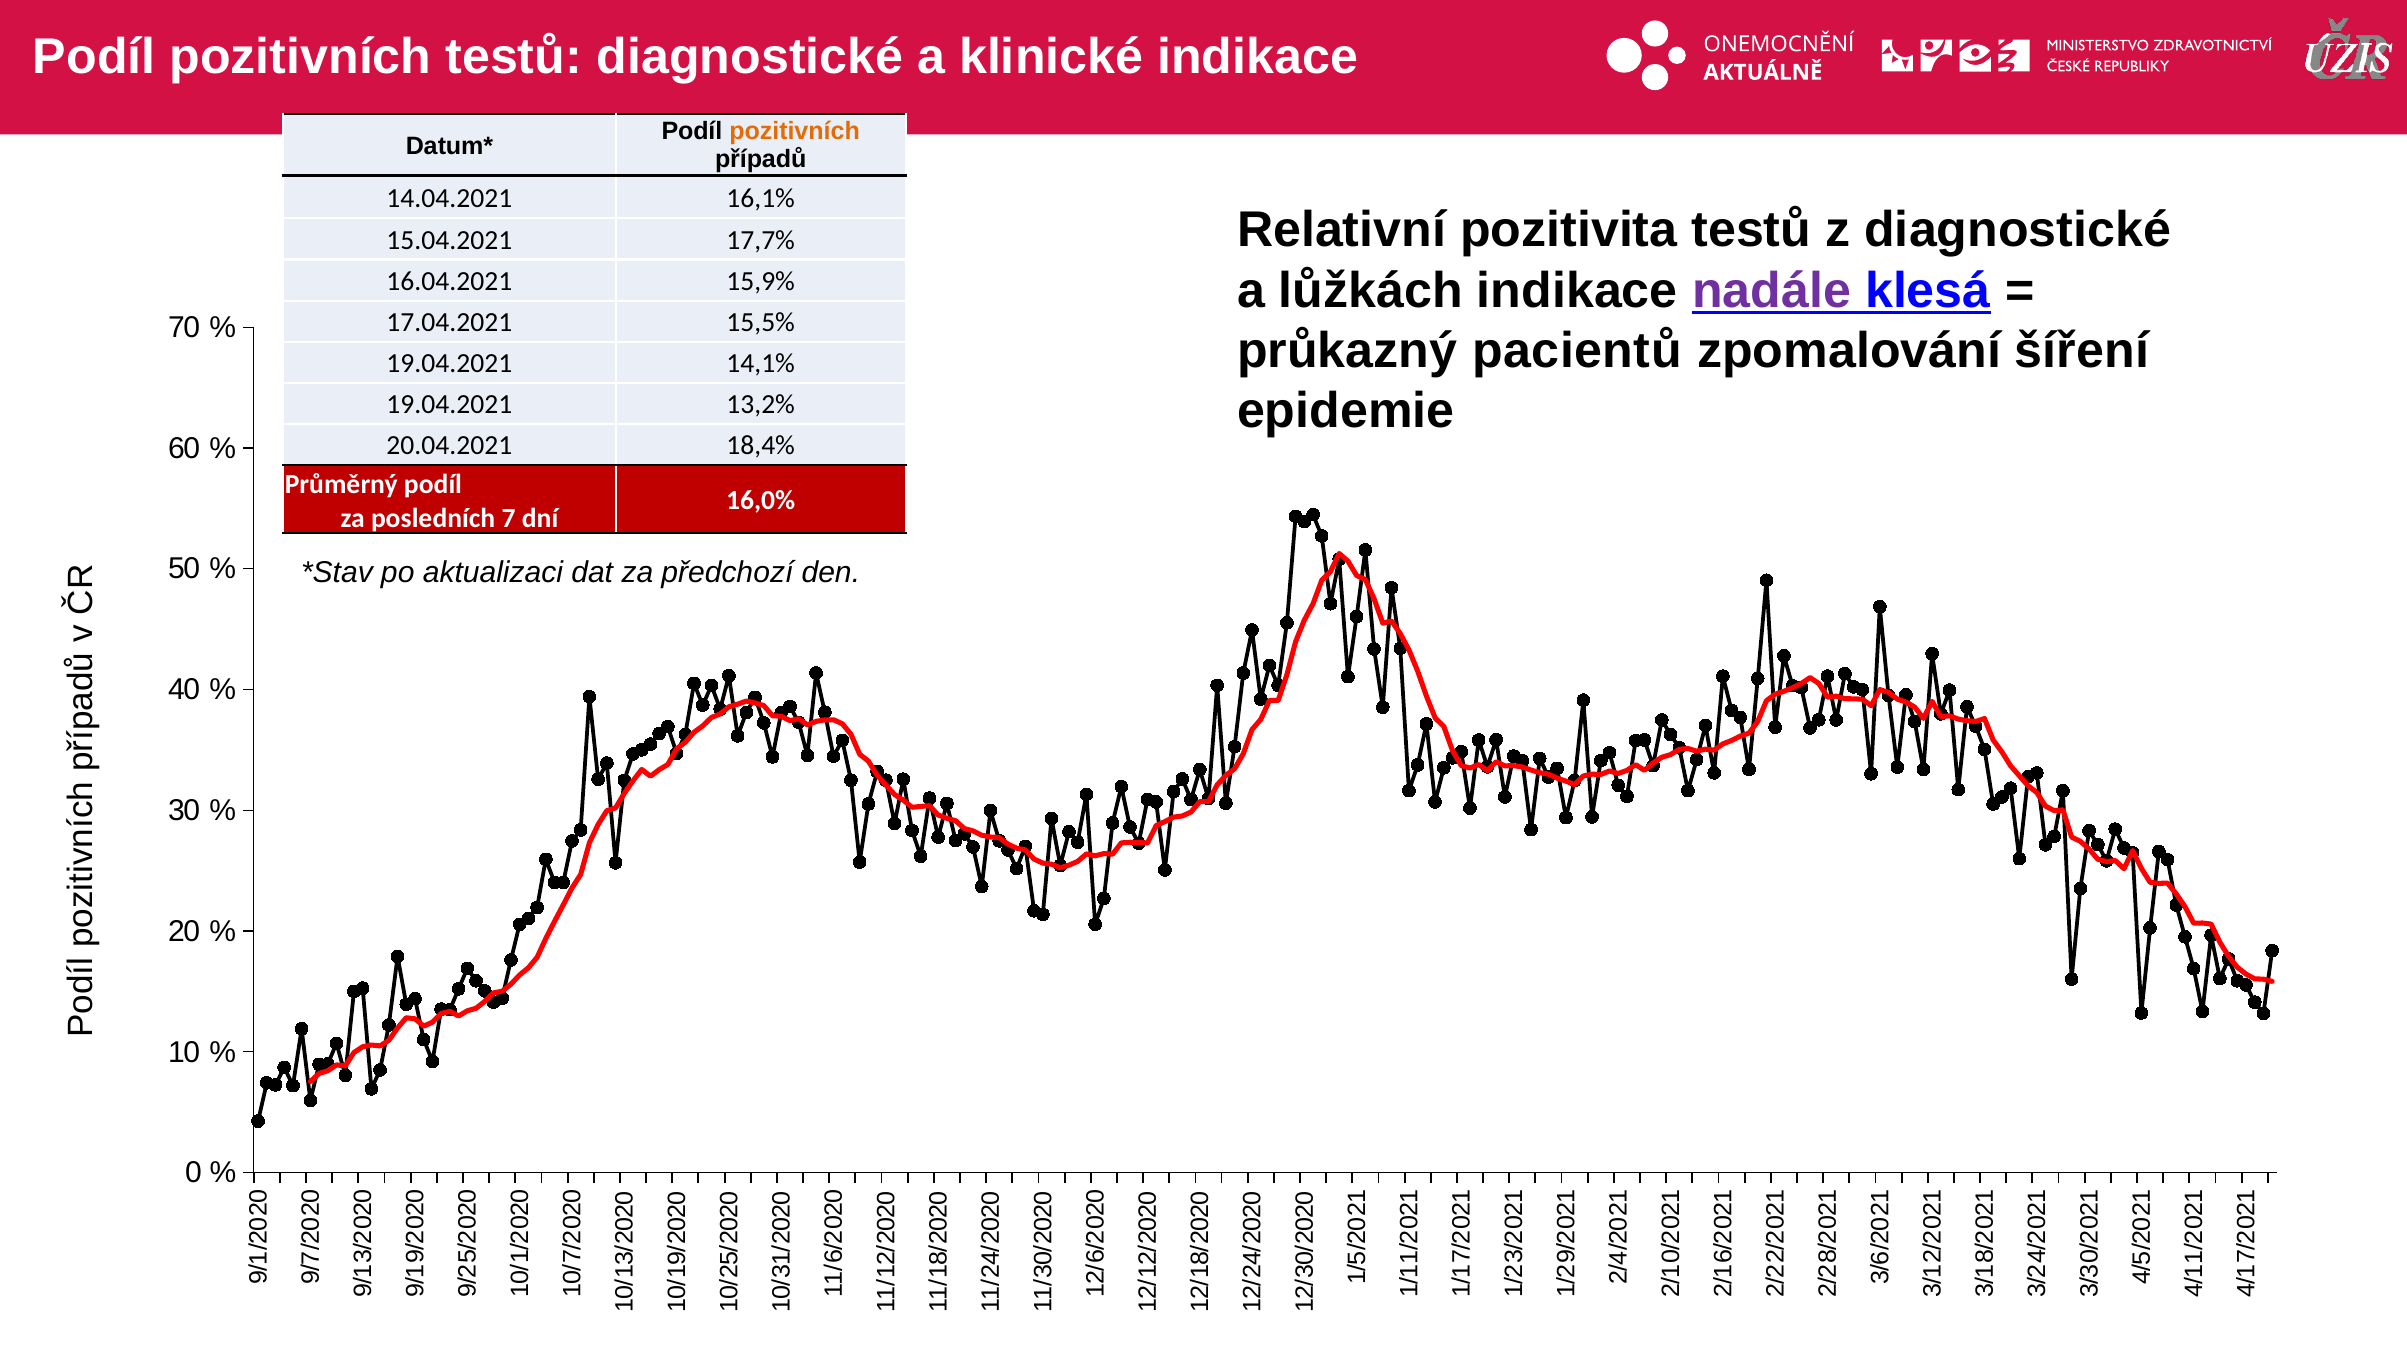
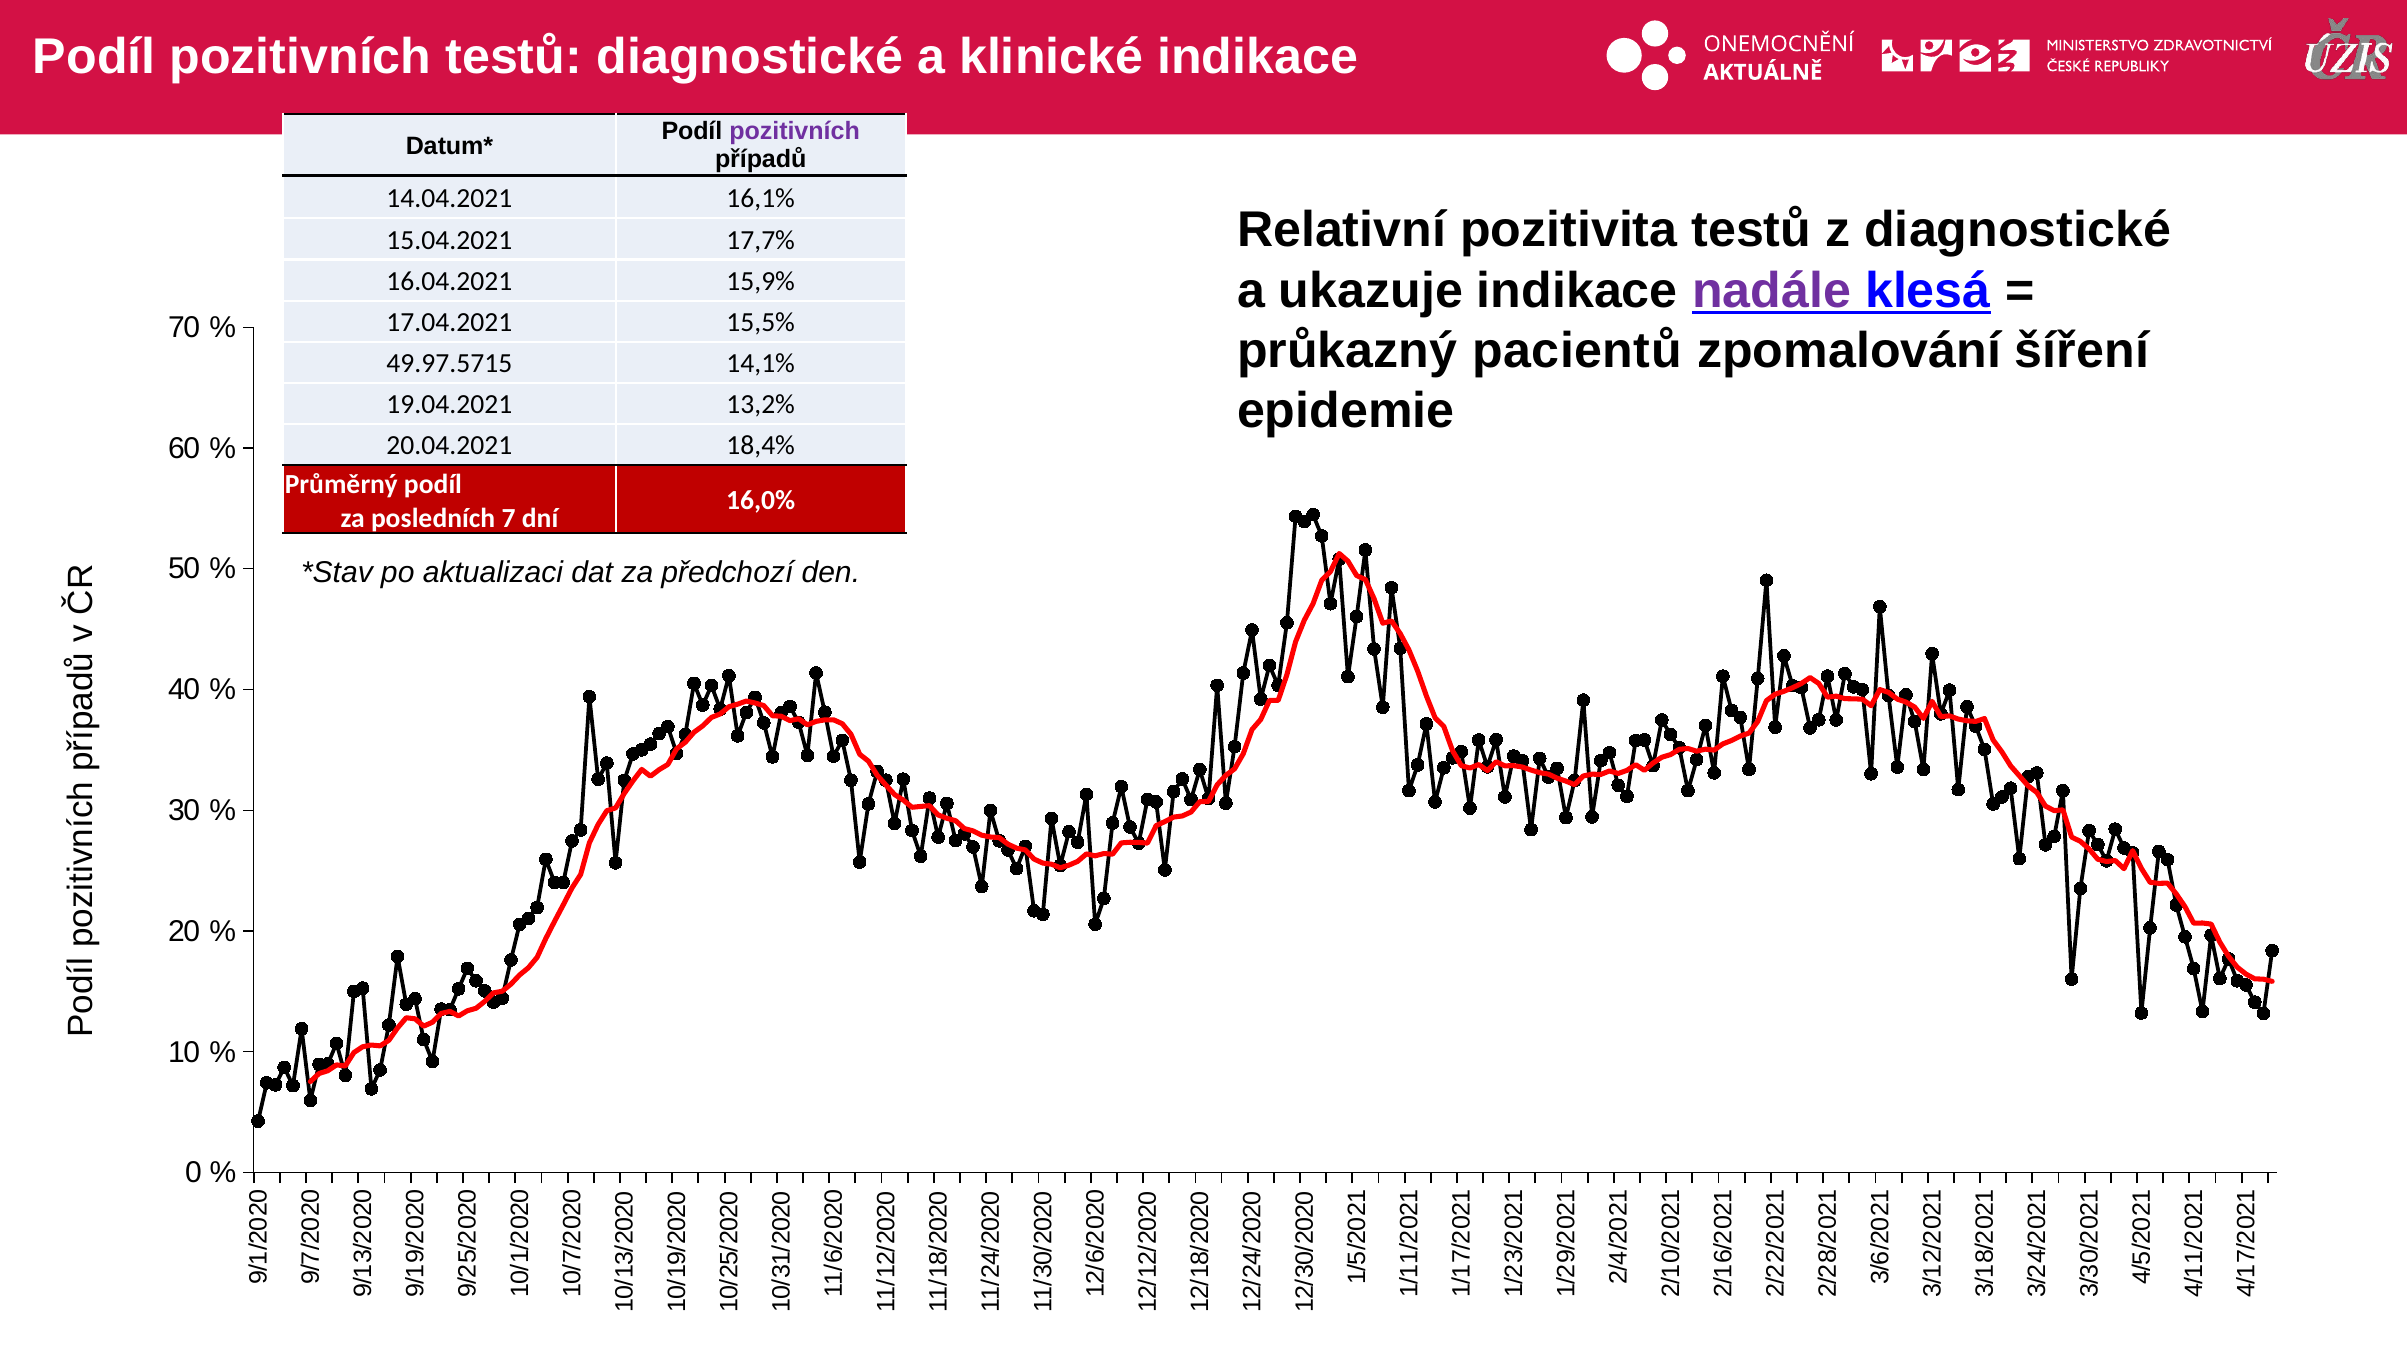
pozitivních colour: orange -> purple (795, 132)
lůžkách: lůžkách -> ukazuje (1371, 291)
19.04.2021: 19.04.2021 -> 49.97.5715 (449, 363)
